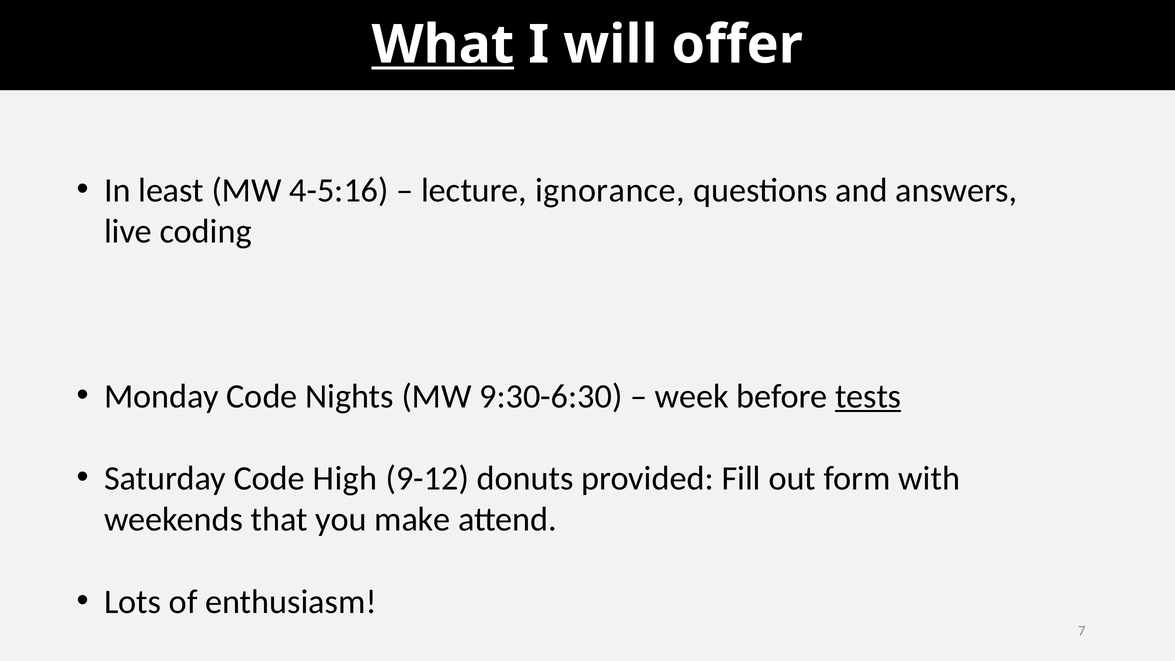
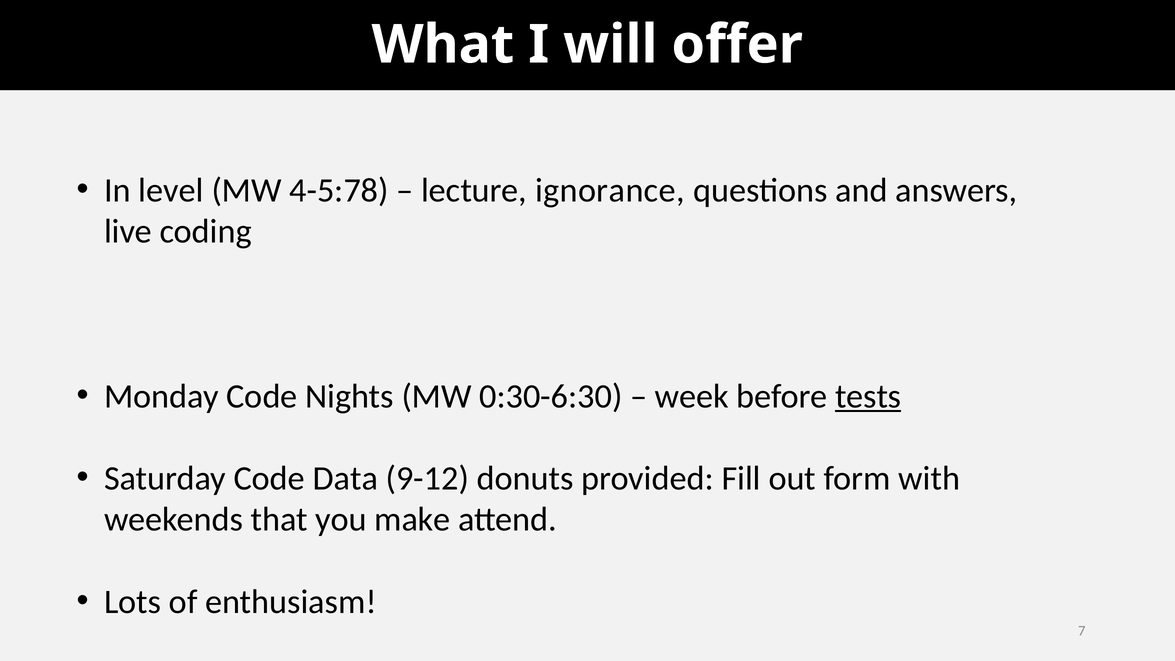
What underline: present -> none (443, 45)
least: least -> level (171, 190)
4-5:16: 4-5:16 -> 4-5:78 (339, 190)
9:30-6:30: 9:30-6:30 -> 0:30-6:30 (551, 396)
High: High -> Data (345, 478)
